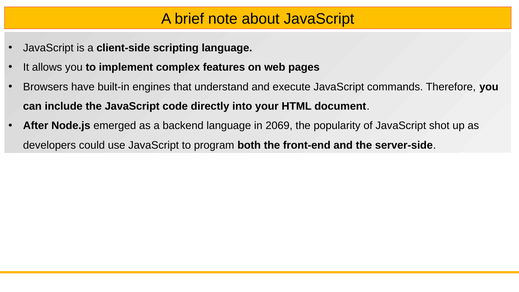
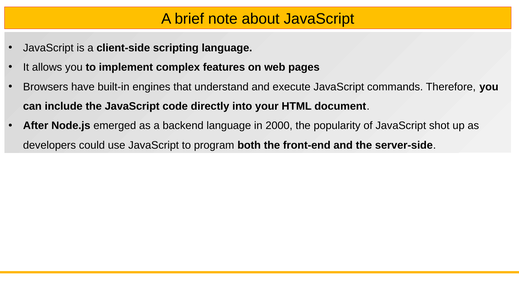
2069: 2069 -> 2000 (279, 126)
